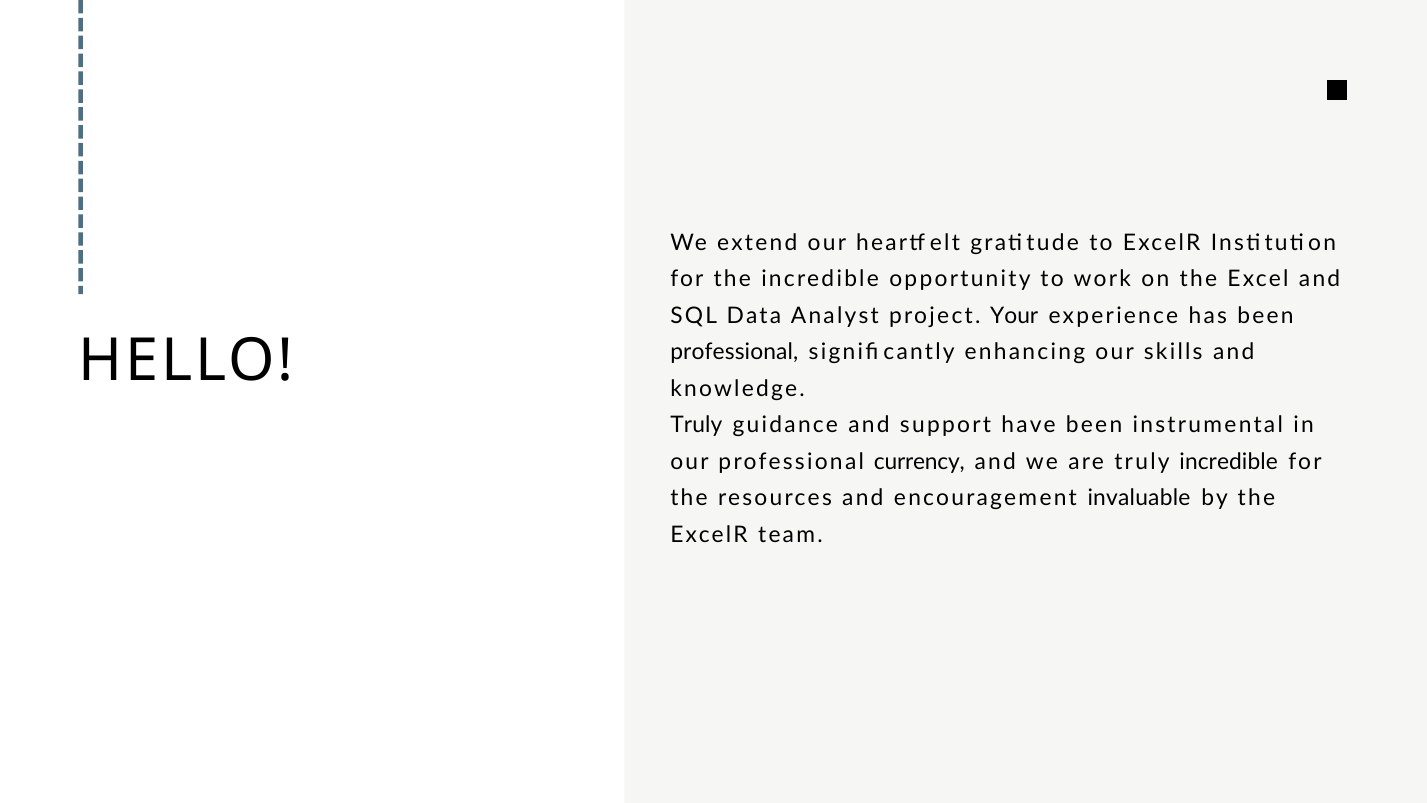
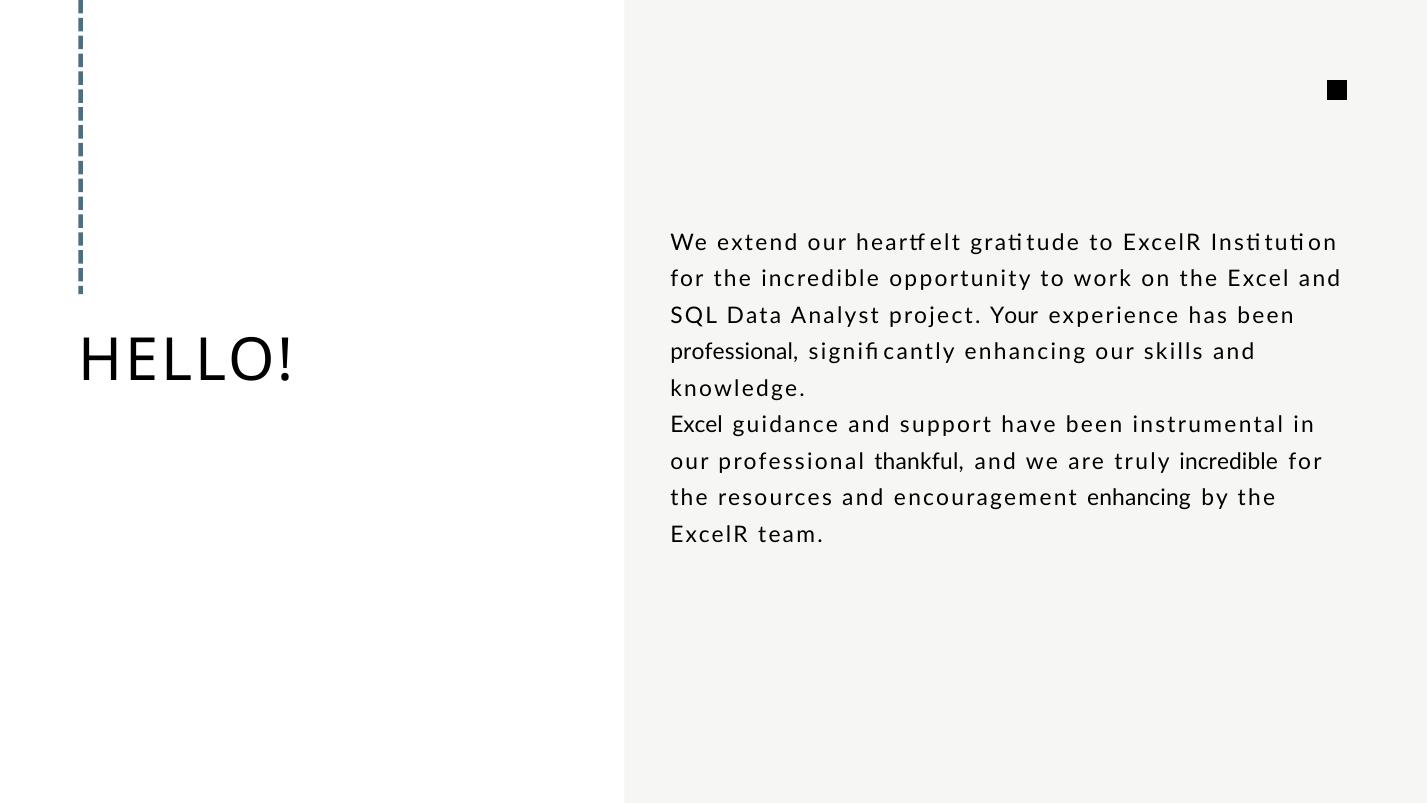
Truly: Truly -> Excel (696, 425)
currency: currency -> thankful (919, 461)
encouragement invaluable: invaluable -> enhancing (1139, 498)
